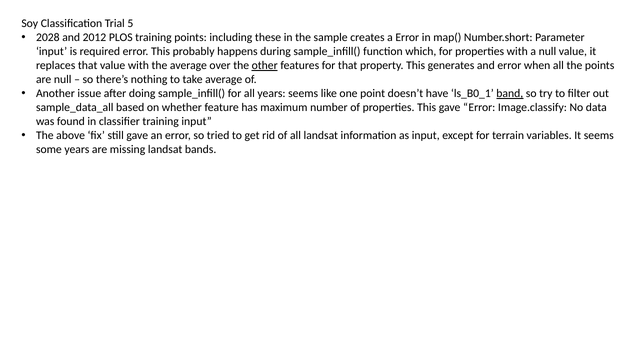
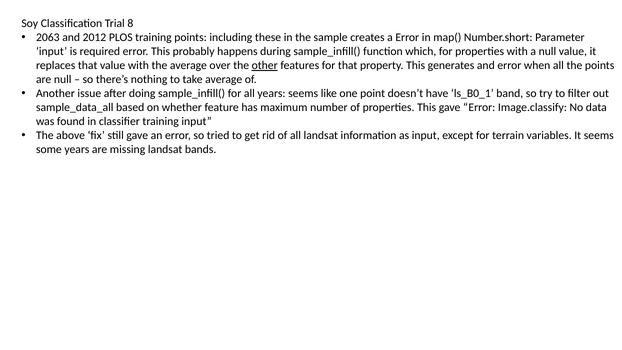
5: 5 -> 8 (130, 23)
2028: 2028 -> 2063 (48, 37)
band underline: present -> none (510, 93)
